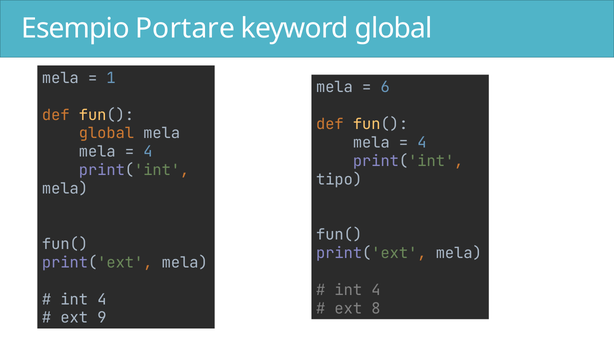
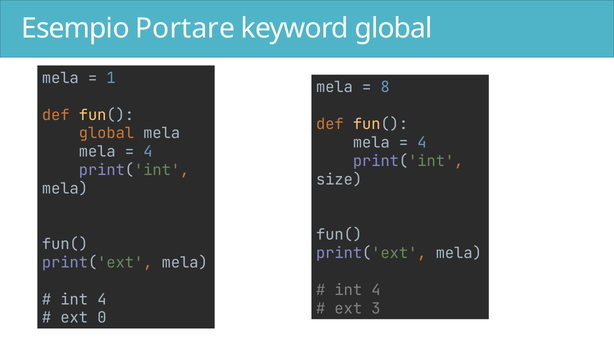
6: 6 -> 8 (385, 87)
tipo: tipo -> size (339, 179)
8: 8 -> 3 (376, 308)
9: 9 -> 0 (102, 317)
